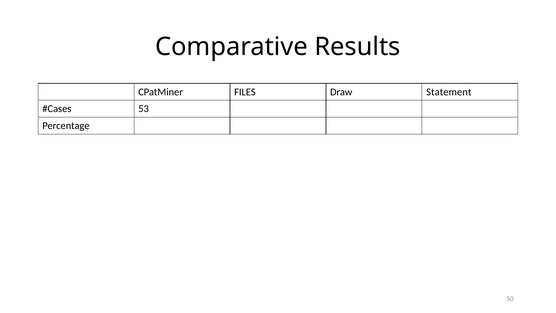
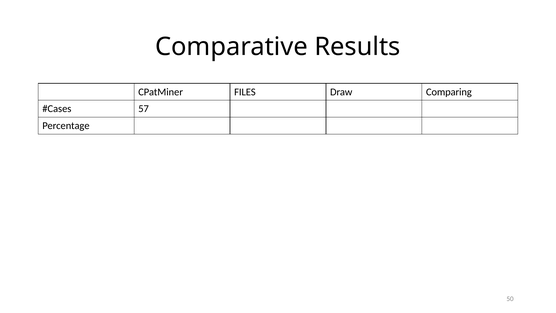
Statement: Statement -> Comparing (449, 92)
53: 53 -> 57 (144, 109)
